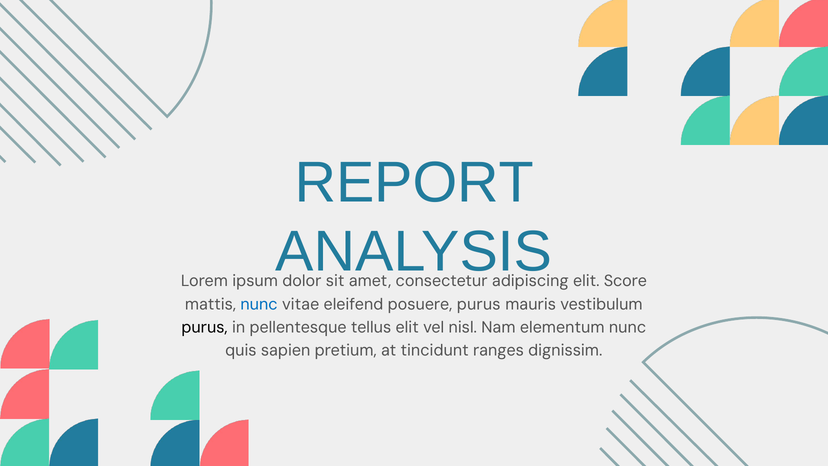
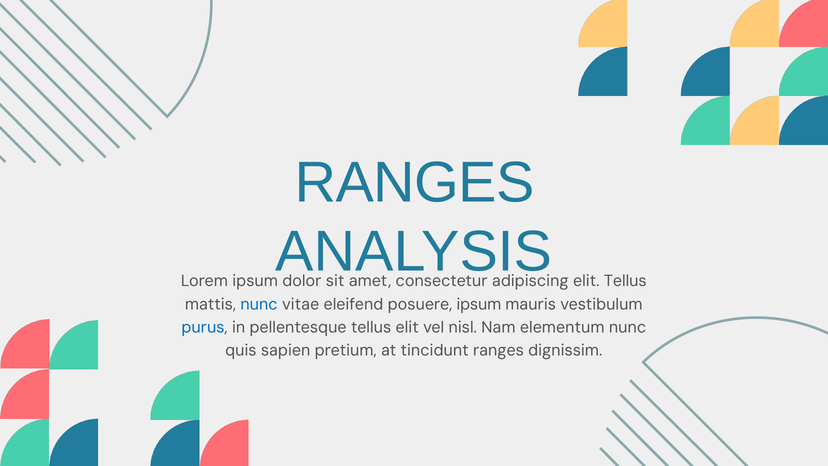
REPORT: REPORT -> RANGES (415, 183)
elit Score: Score -> Tellus (625, 281)
posuere purus: purus -> ipsum (479, 304)
purus colour: black -> blue (205, 327)
